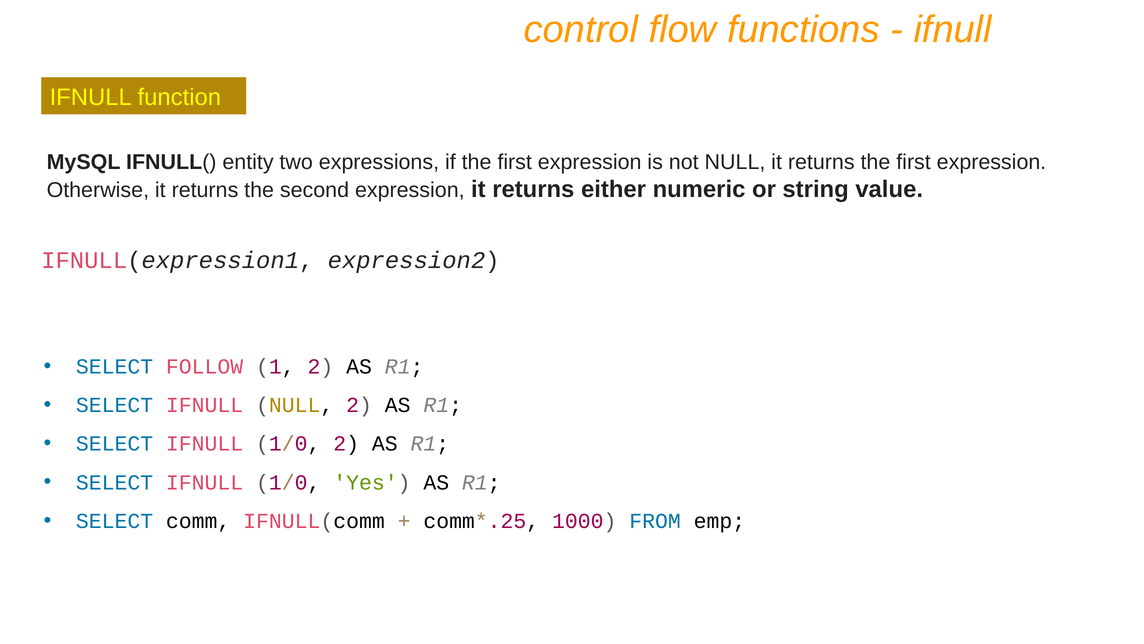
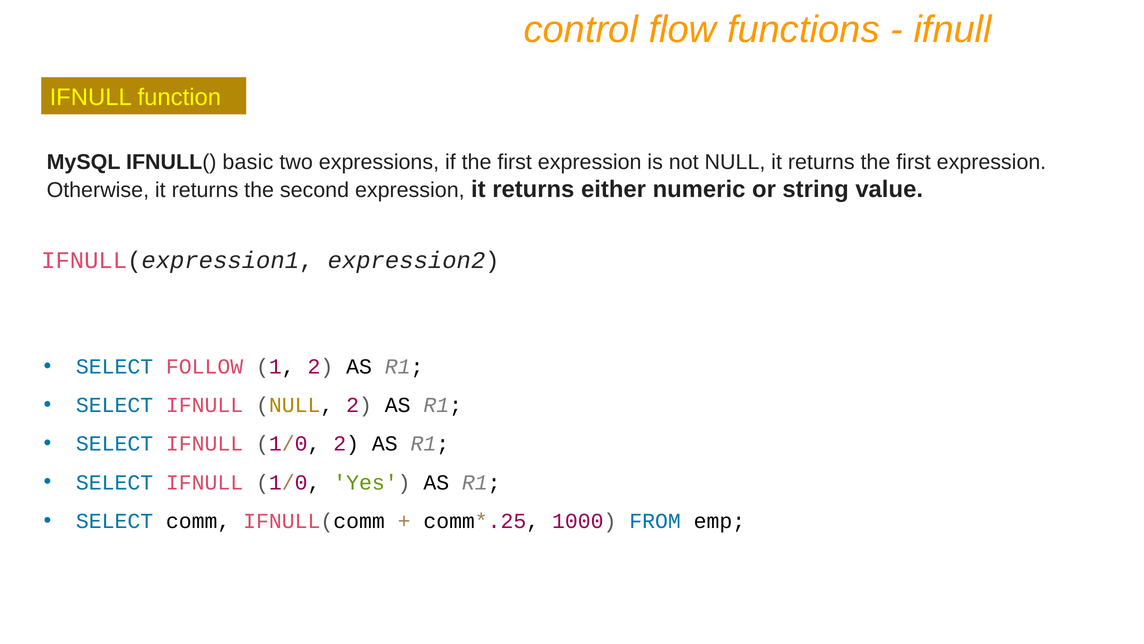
entity: entity -> basic (248, 162)
